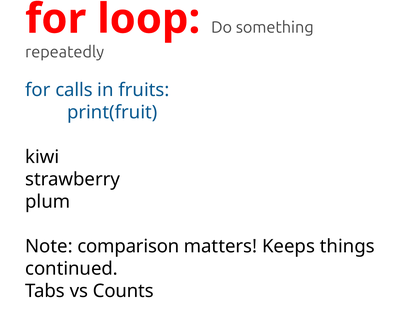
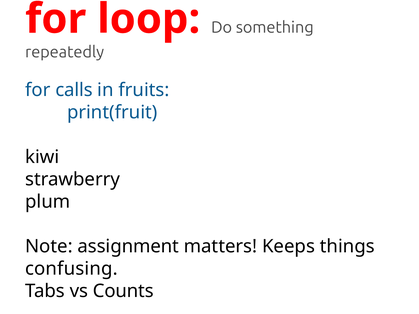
comparison: comparison -> assignment (128, 246)
continued: continued -> confusing (71, 269)
